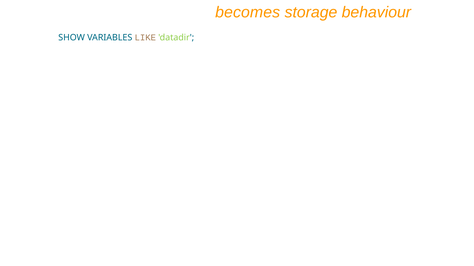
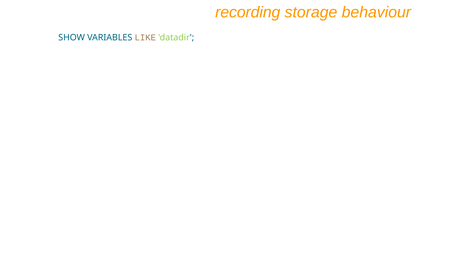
becomes: becomes -> recording (248, 12)
